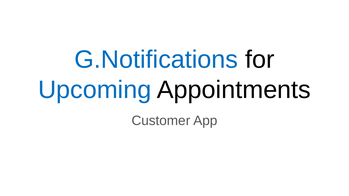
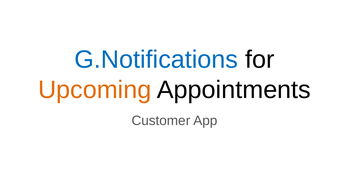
Upcoming colour: blue -> orange (95, 90)
